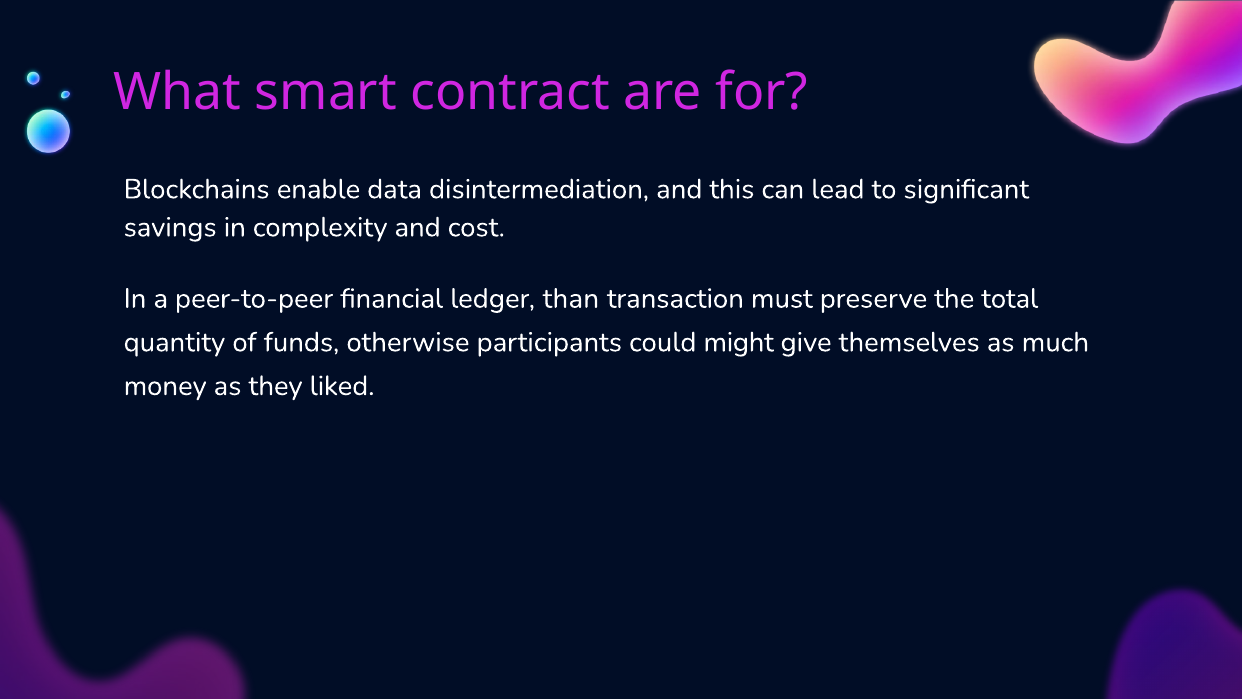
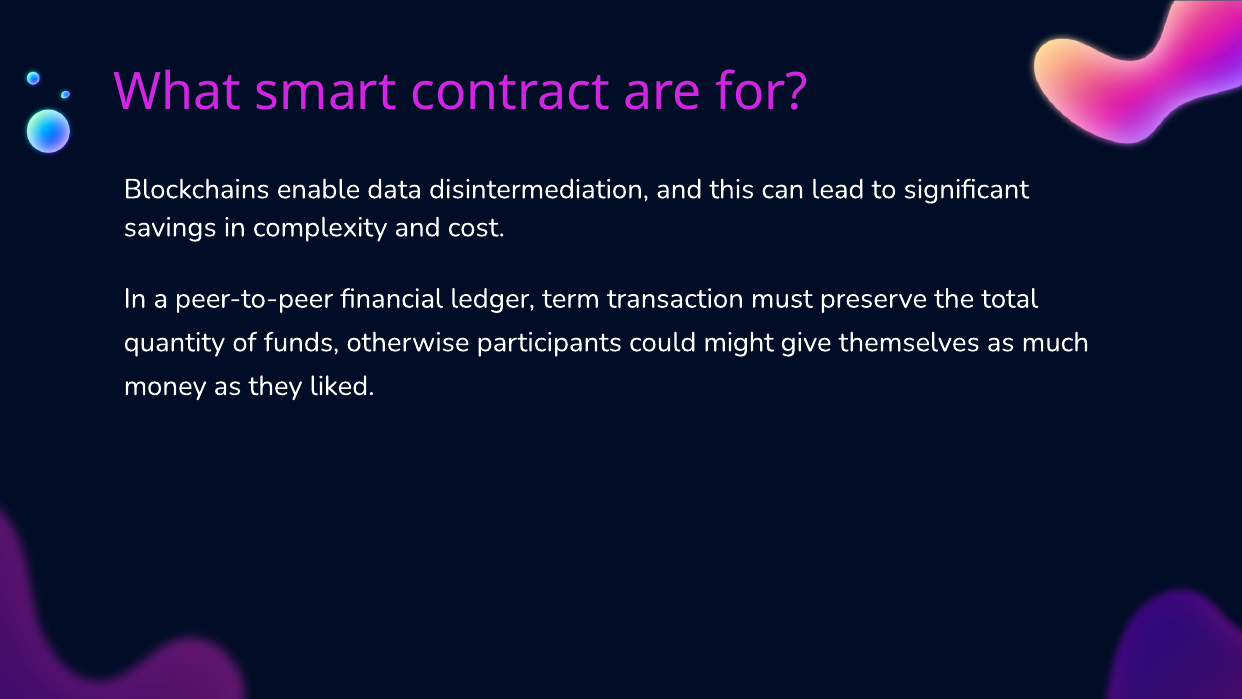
than: than -> term (571, 298)
